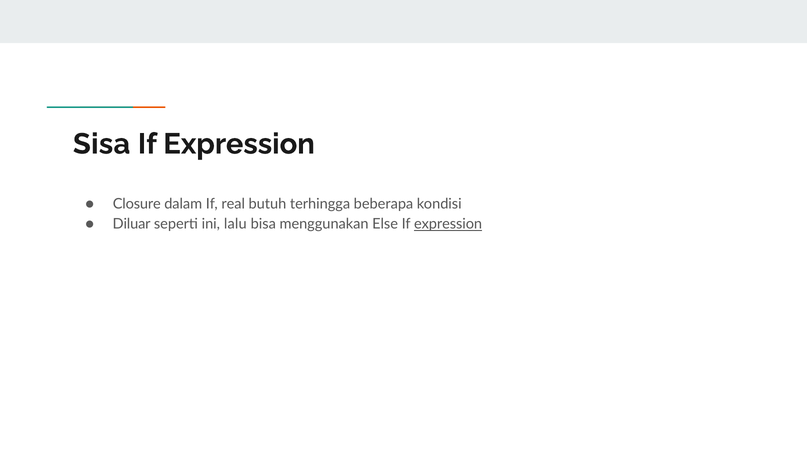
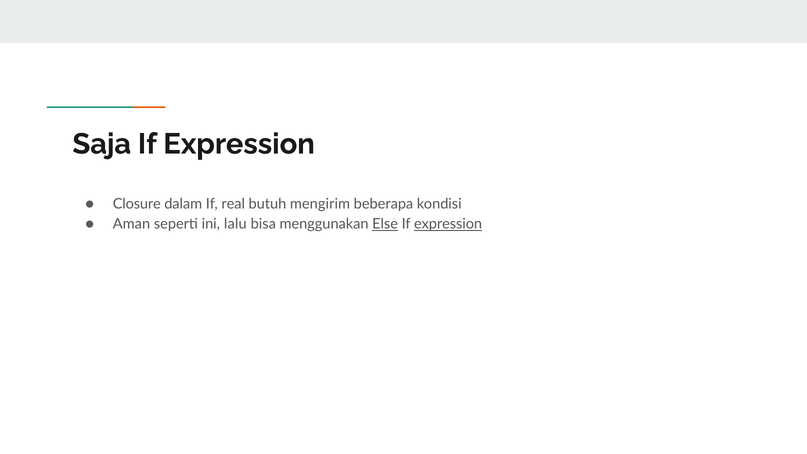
Sisa: Sisa -> Saja (102, 144)
terhingga: terhingga -> mengirim (320, 204)
Diluar: Diluar -> Aman (131, 224)
Else underline: none -> present (385, 224)
